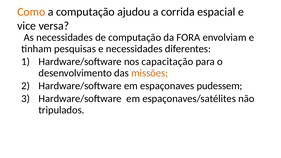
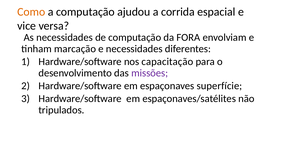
pesquisas: pesquisas -> marcação (75, 49)
missões colour: orange -> purple (150, 73)
pudessem: pudessem -> superfície (219, 86)
